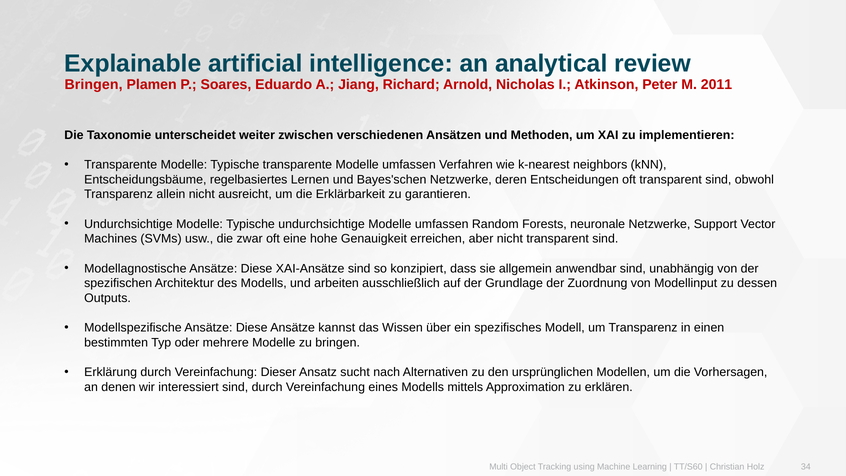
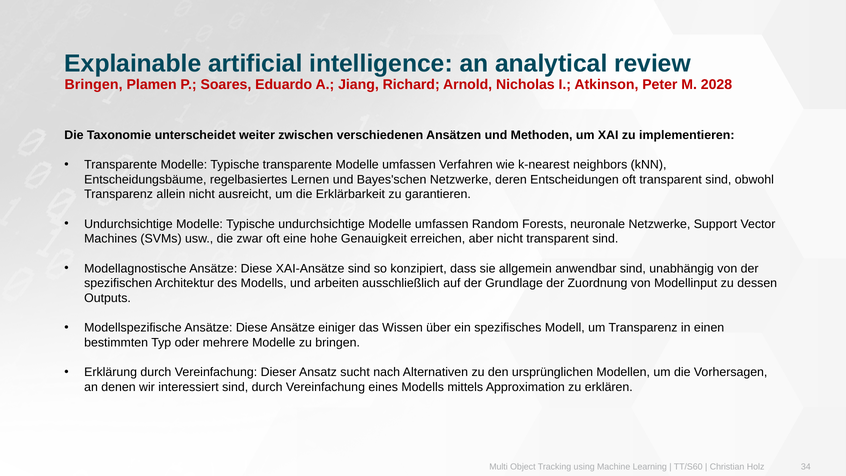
2011: 2011 -> 2028 (716, 85)
kannst: kannst -> einiger (337, 328)
